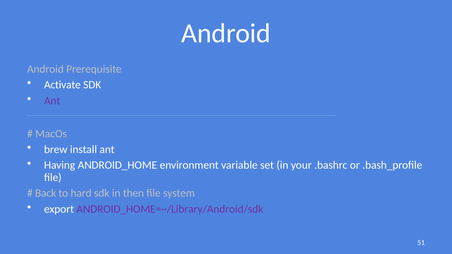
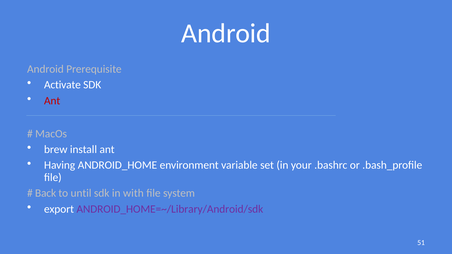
Ant colour: purple -> red (52, 101)
hard: hard -> until (81, 193)
then: then -> with (133, 193)
